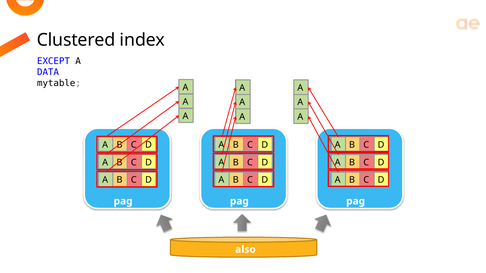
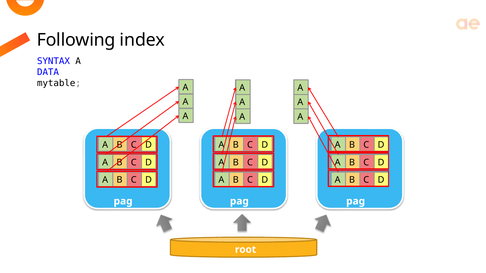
Clustered: Clustered -> Following (76, 40)
EXCEPT: EXCEPT -> SYNTAX (53, 61)
also: also -> root (246, 250)
